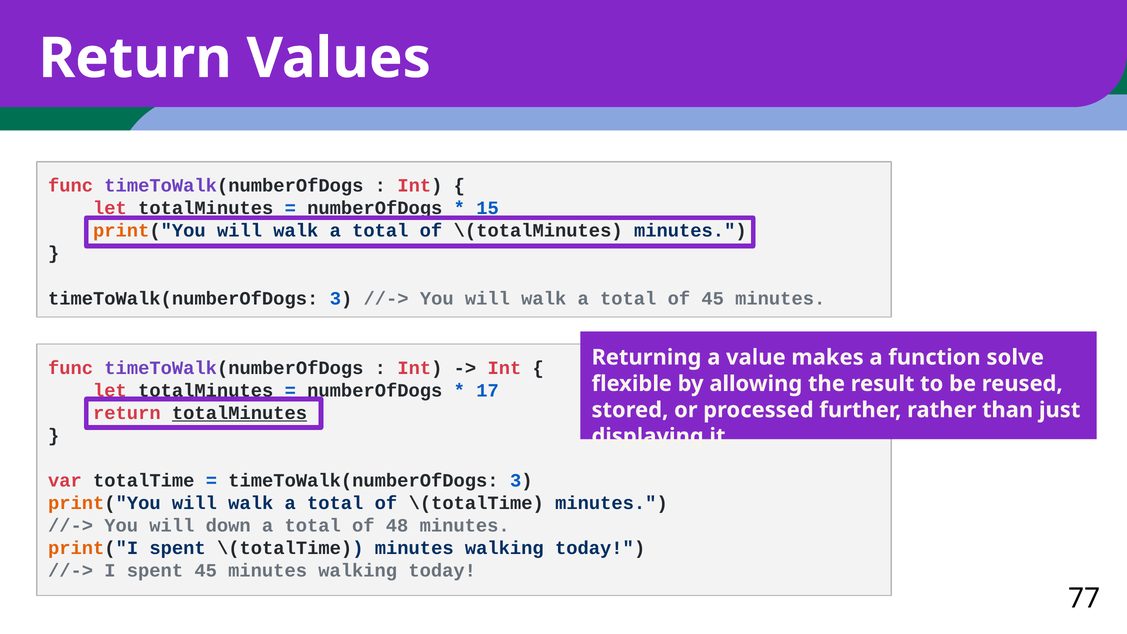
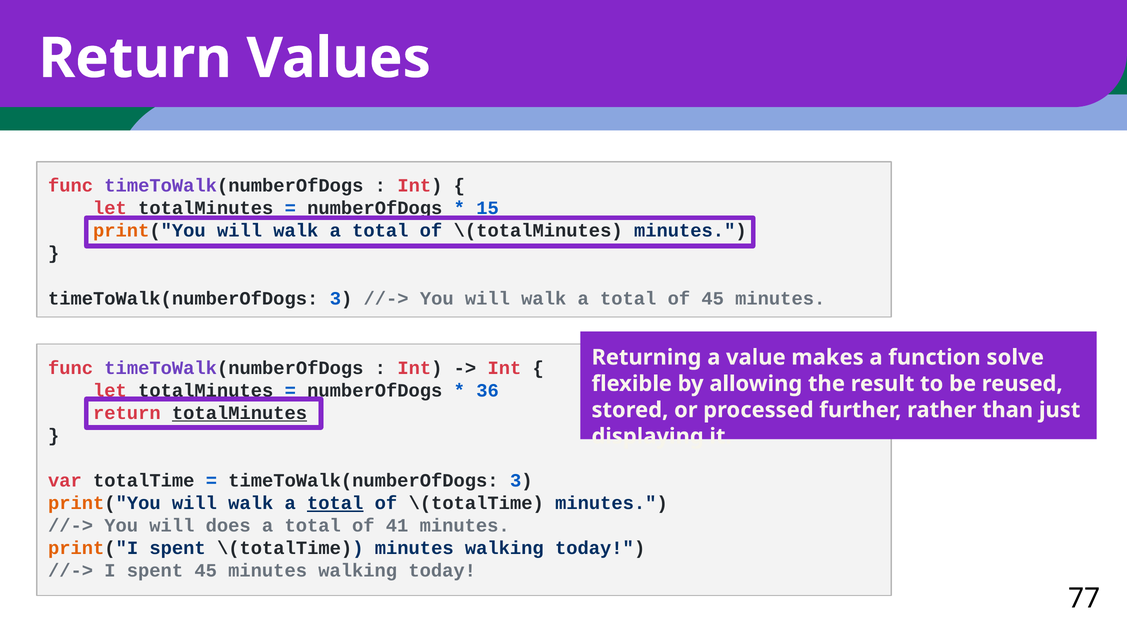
17: 17 -> 36 (488, 390)
total underline: none -> present (335, 503)
down: down -> does (228, 526)
48: 48 -> 41 (397, 526)
